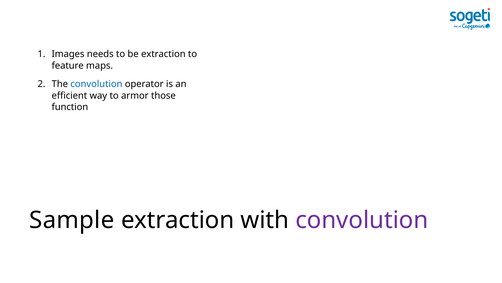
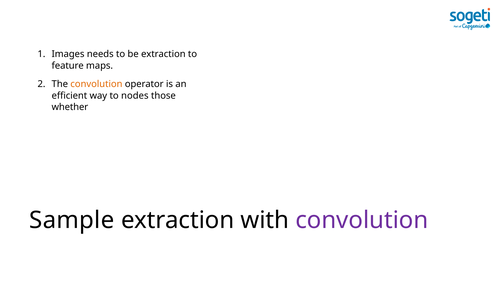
convolution colour: blue -> orange (96, 84)
armor: armor -> nodes (135, 95)
function: function -> whether (70, 107)
